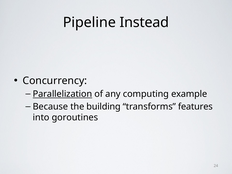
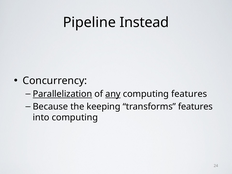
any underline: none -> present (113, 94)
computing example: example -> features (189, 94)
building: building -> keeping (104, 107)
into goroutines: goroutines -> computing (75, 117)
